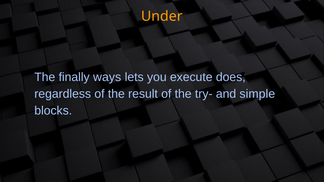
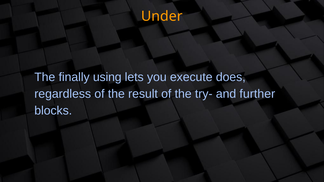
ways: ways -> using (107, 77)
simple: simple -> further (257, 94)
